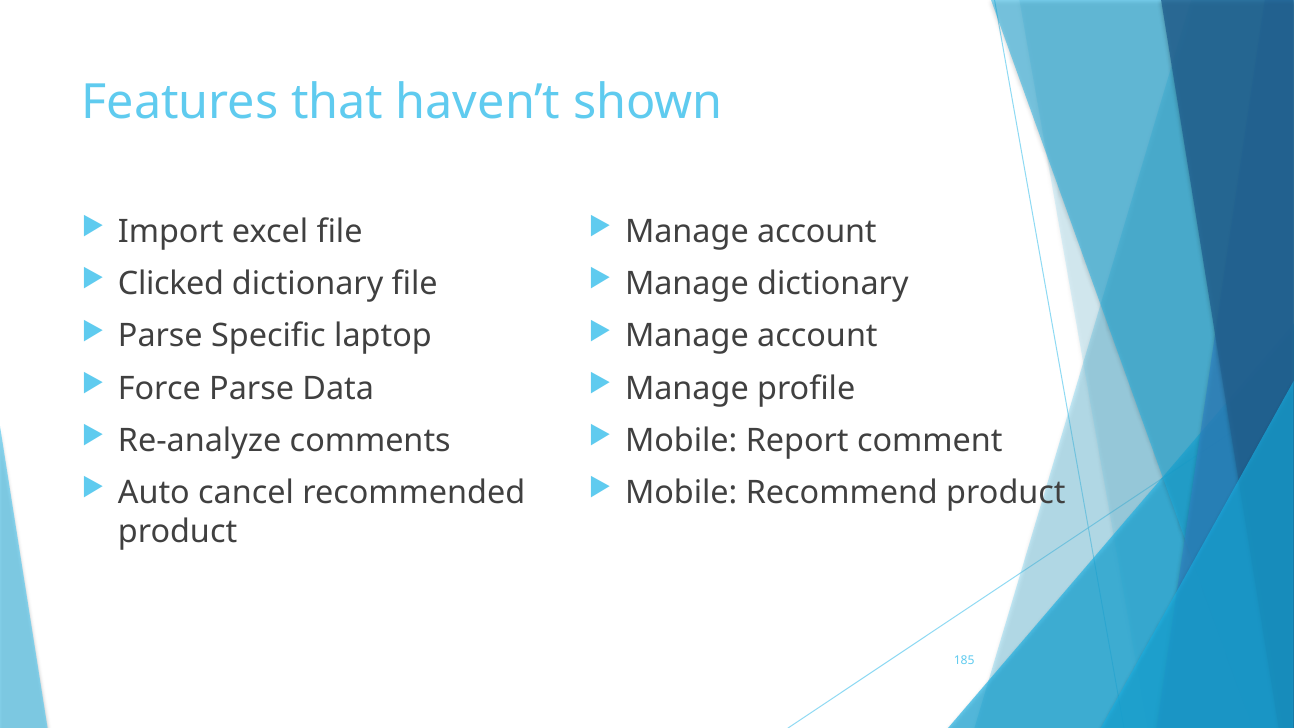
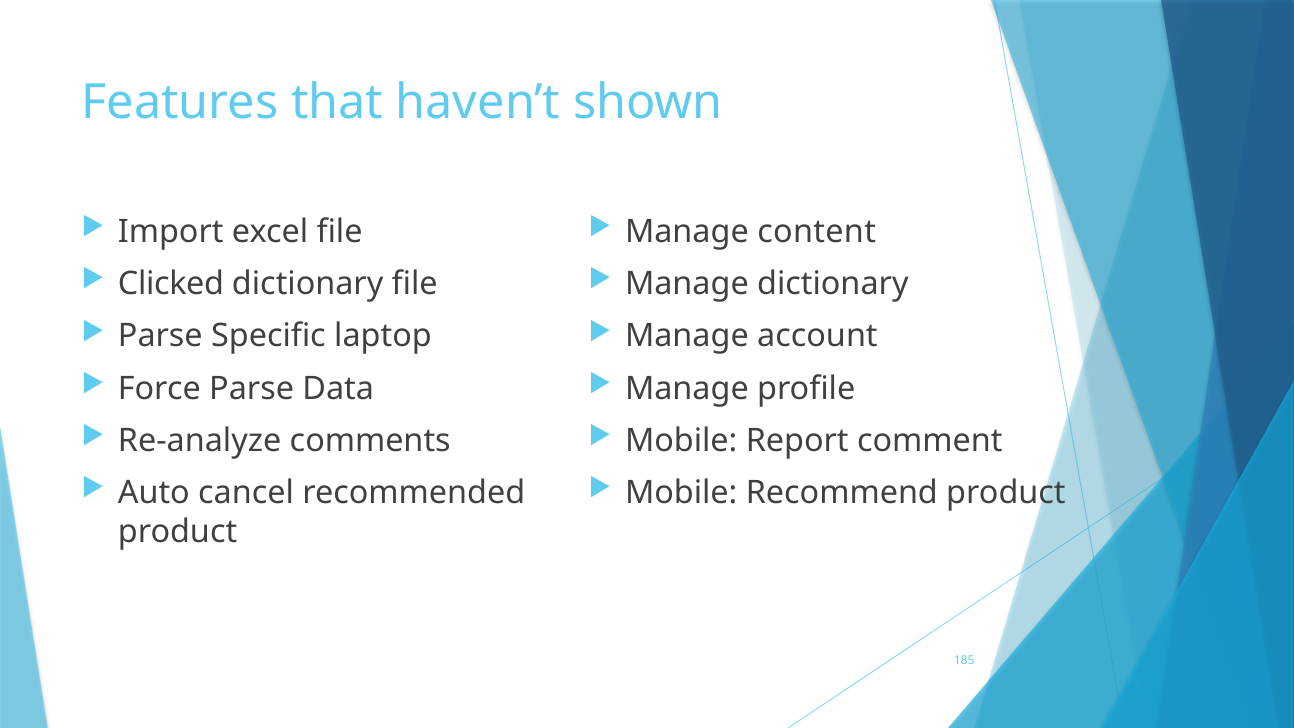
account: account -> content (817, 231)
